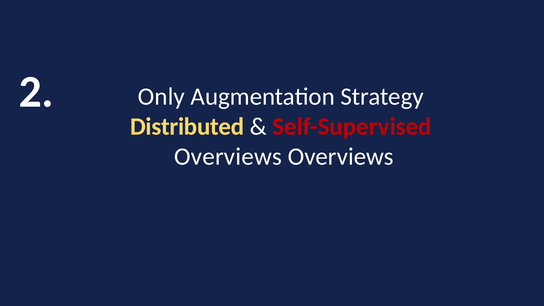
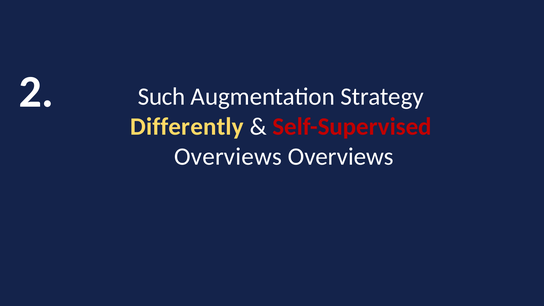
Only: Only -> Such (162, 97)
Distributed: Distributed -> Differently (187, 127)
